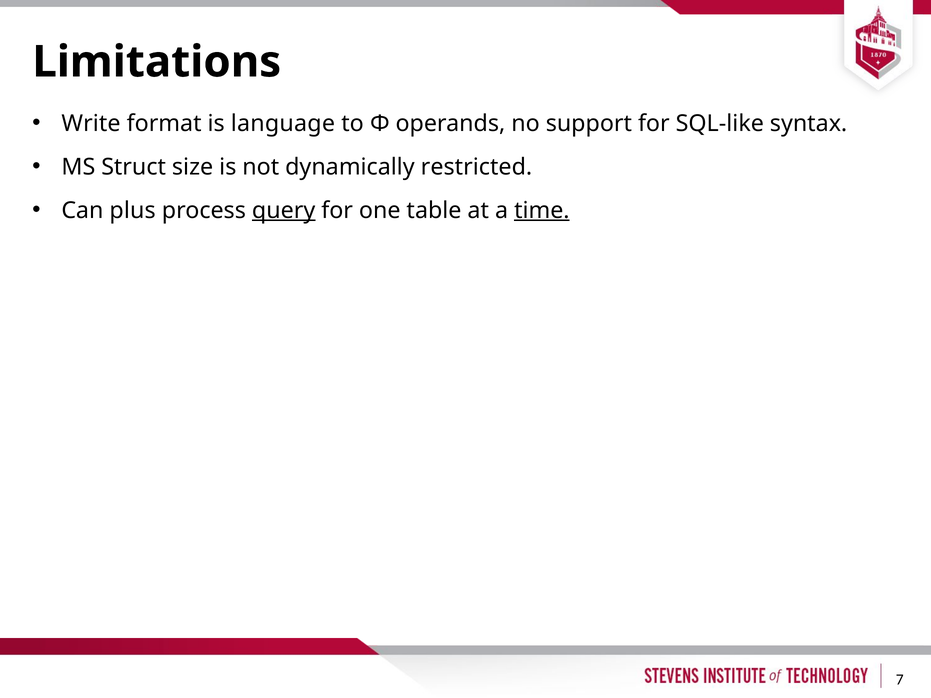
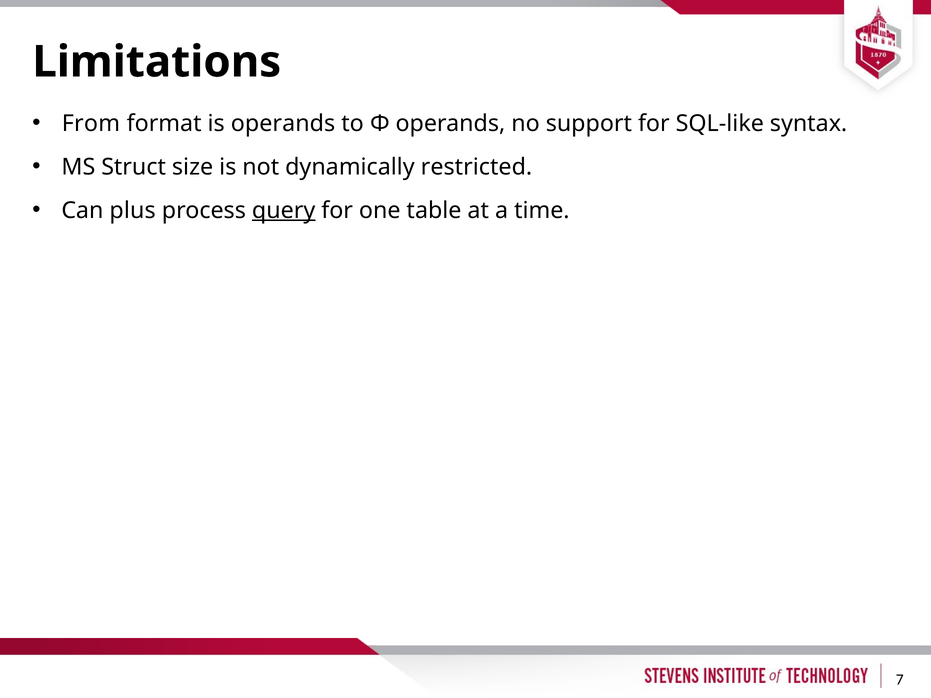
Write: Write -> From (91, 124)
is language: language -> operands (283, 124)
time underline: present -> none (542, 210)
